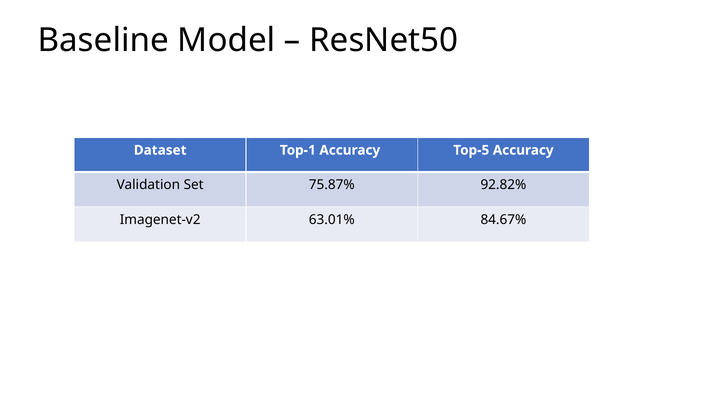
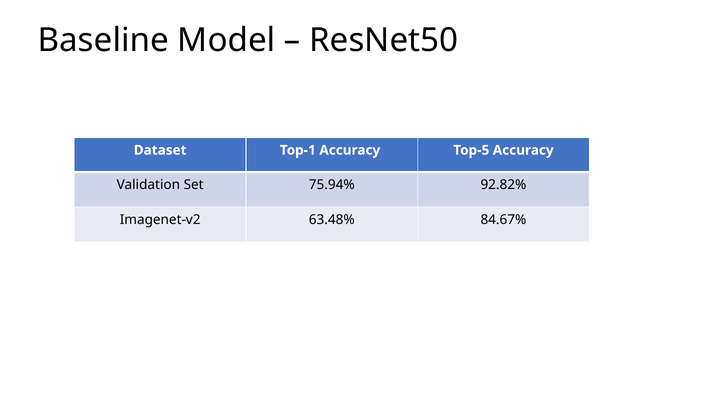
75.87%: 75.87% -> 75.94% (332, 185)
63.01%: 63.01% -> 63.48% (332, 220)
